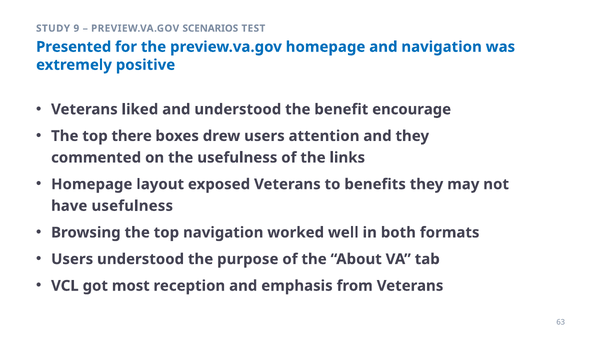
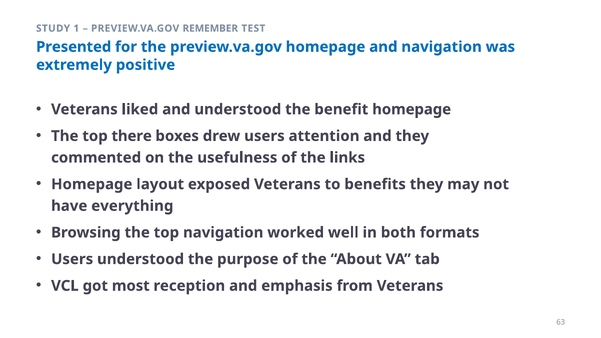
9: 9 -> 1 (76, 28)
SCENARIOS: SCENARIOS -> REMEMBER (210, 28)
benefit encourage: encourage -> homepage (412, 109)
have usefulness: usefulness -> everything (132, 206)
